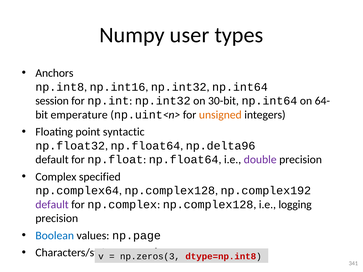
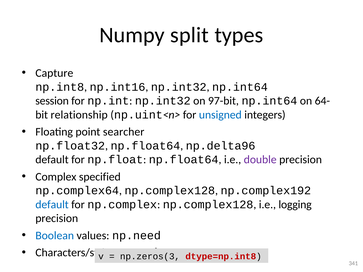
user: user -> split (189, 35)
Anchors: Anchors -> Capture (54, 73)
30-bit: 30-bit -> 97-bit (223, 101)
emperature: emperature -> relationship (79, 115)
unsigned colour: orange -> blue (220, 115)
syntactic: syntactic -> searcher (124, 132)
default colour: purple -> blue (52, 205)
np.page: np.page -> np.need (137, 236)
